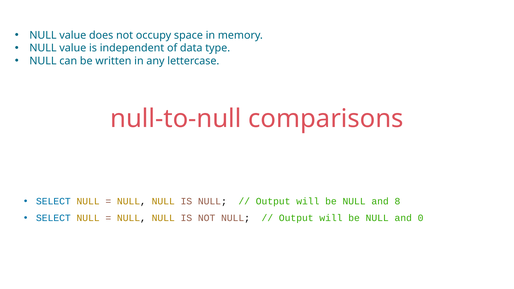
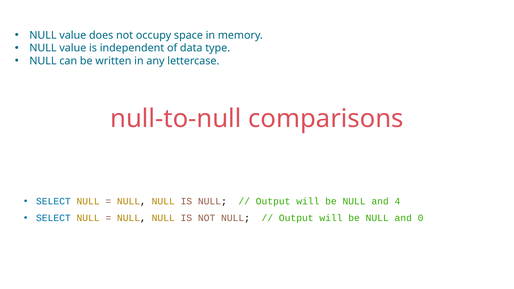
8: 8 -> 4 (397, 201)
